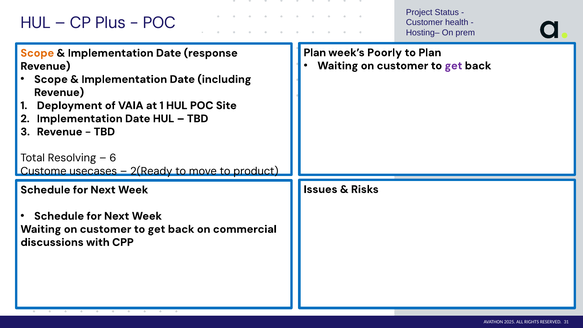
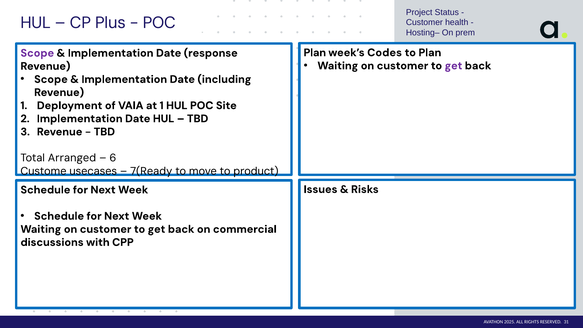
Poorly: Poorly -> Codes (385, 53)
Scope colour: orange -> purple (37, 53)
Resolving: Resolving -> Arranged (72, 158)
2(Ready: 2(Ready -> 7(Ready (151, 171)
